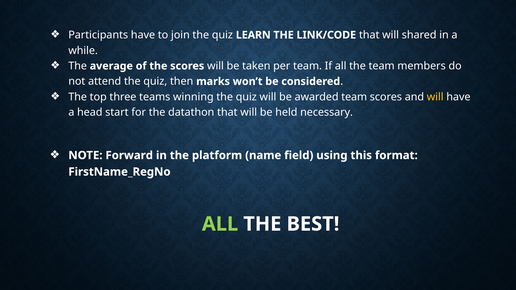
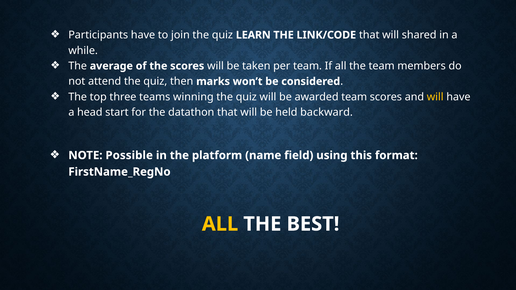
necessary: necessary -> backward (327, 112)
Forward: Forward -> Possible (129, 155)
ALL colour: light green -> yellow (220, 224)
